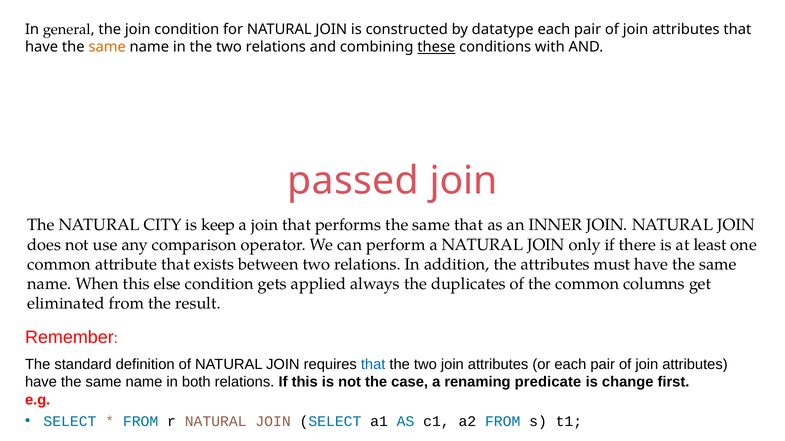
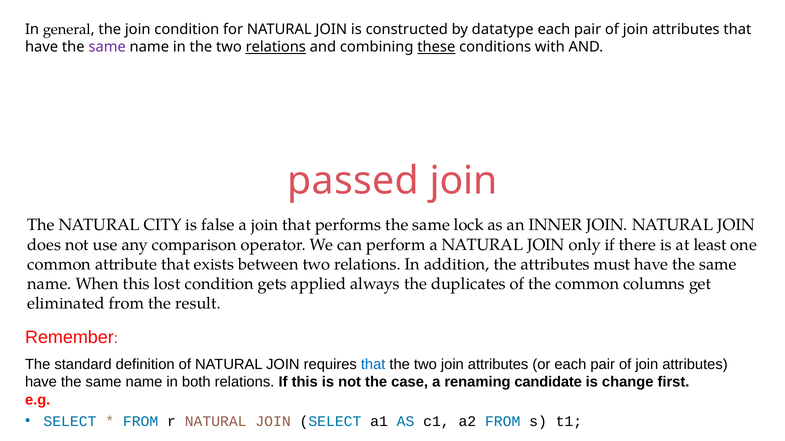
same colour: orange -> purple (107, 47)
relations underline: none -> present (276, 47)
keep: keep -> false (218, 225)
same that: that -> lock (469, 225)
else: else -> lost (167, 284)
predicate: predicate -> candidate (548, 383)
